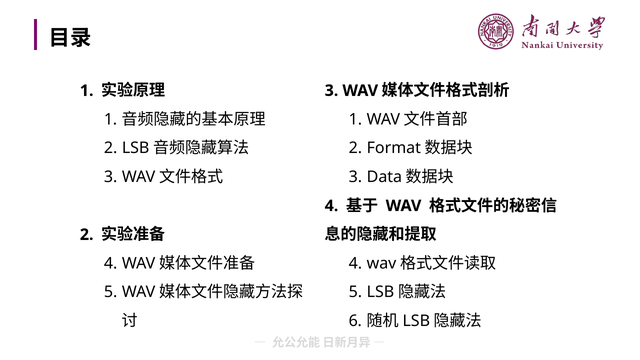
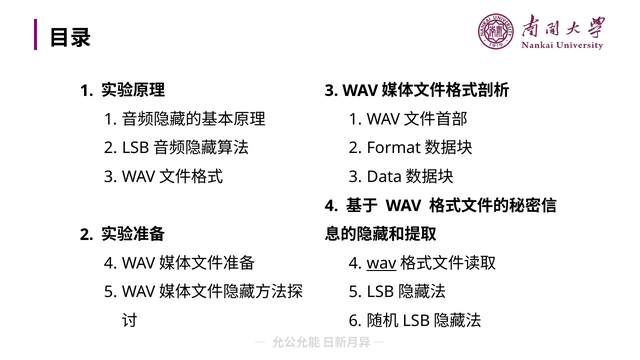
wav underline: none -> present (382, 263)
